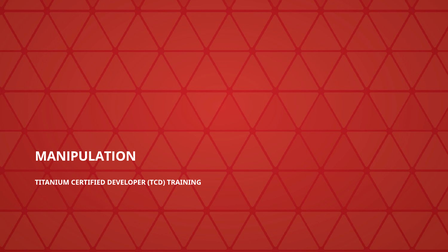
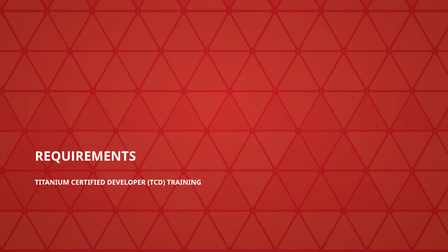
MANIPULATION: MANIPULATION -> REQUIREMENTS (85, 156)
